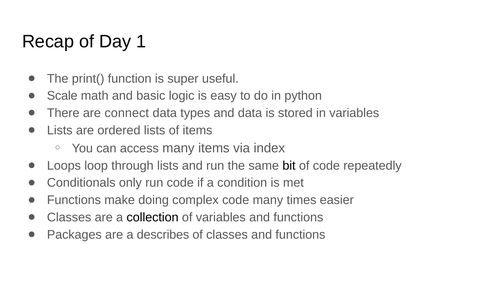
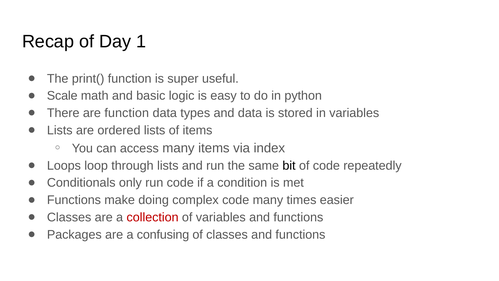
are connect: connect -> function (127, 113)
collection colour: black -> red (153, 217)
describes: describes -> confusing (163, 234)
